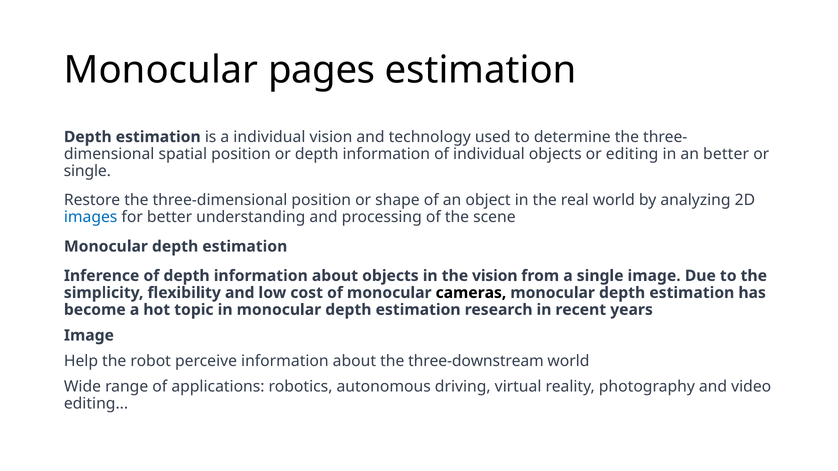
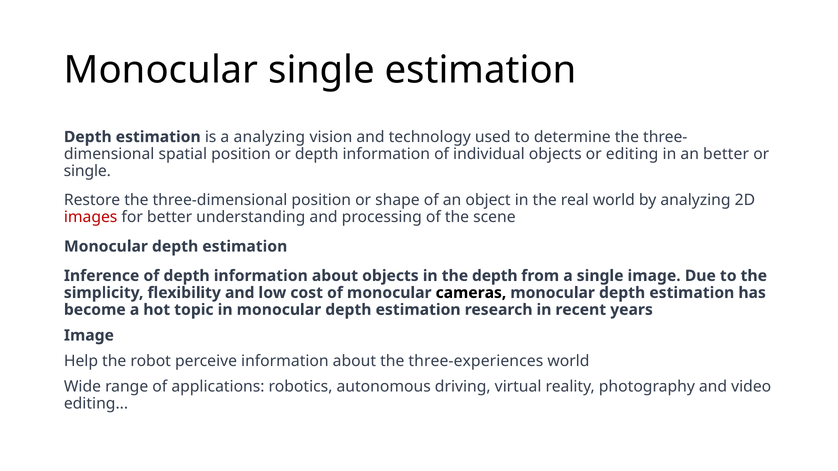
Monocular pages: pages -> single (322, 70)
a individual: individual -> analyzing (269, 137)
images colour: blue -> red (91, 217)
the vision: vision -> depth (495, 276)
three-downstream: three-downstream -> three-experiences (476, 361)
